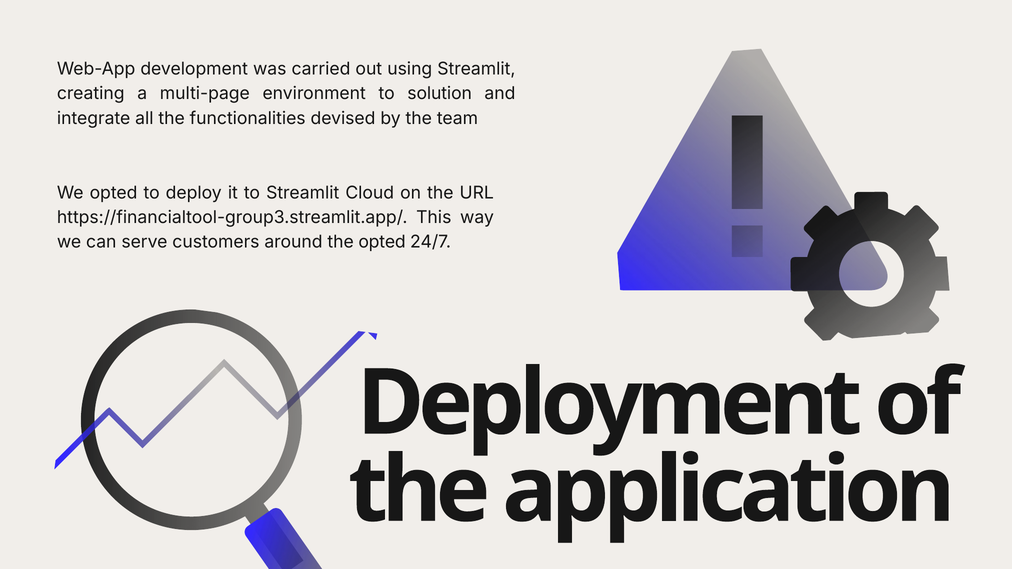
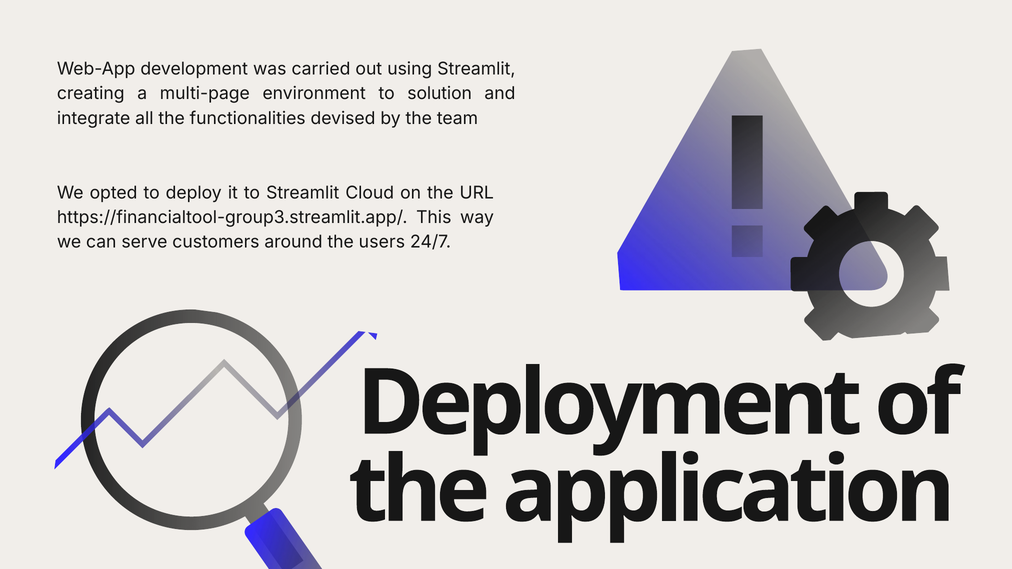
the opted: opted -> users (382, 242)
